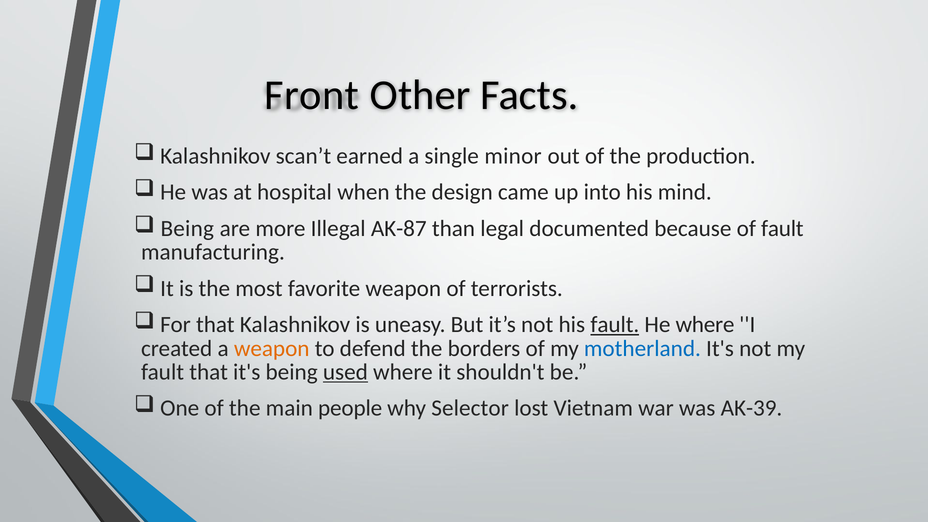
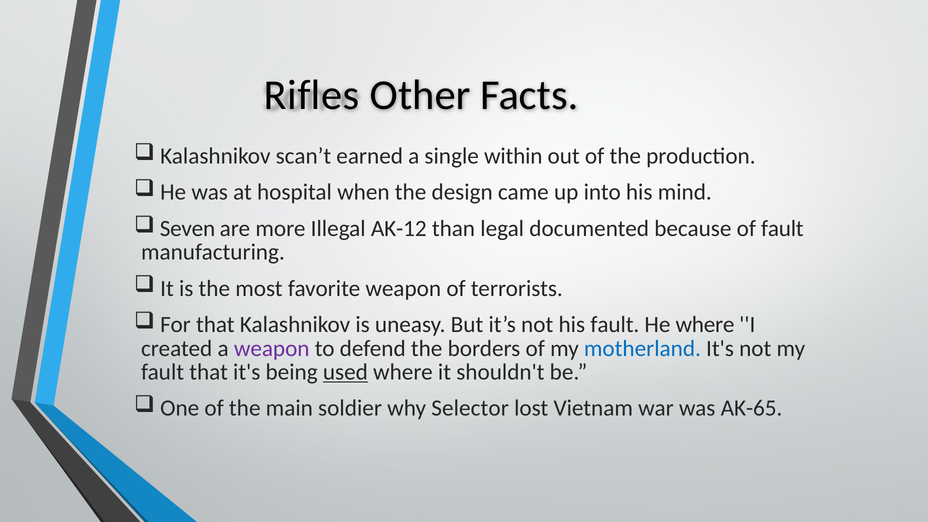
Front: Front -> Rifles (312, 95)
minor: minor -> within (513, 156)
Being: Being -> Seven (187, 229)
AK-87: AK-87 -> AK-12 (399, 229)
fault underline: present -> none (615, 325)
weapon colour: orange -> purple (272, 348)
people: people -> soldier (350, 408)
AK-39: AK-39 -> AK-65 (751, 408)
